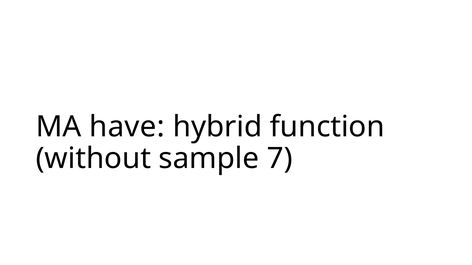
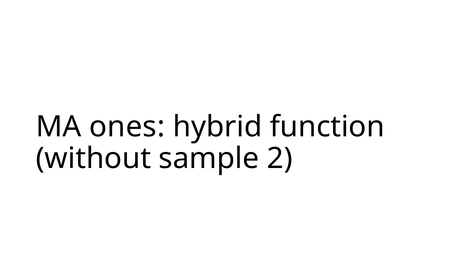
have: have -> ones (127, 127)
7: 7 -> 2 (280, 159)
